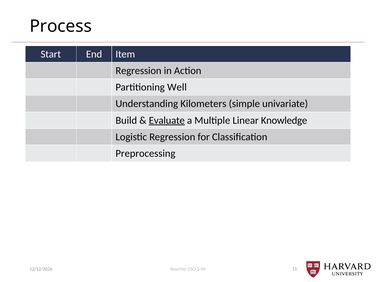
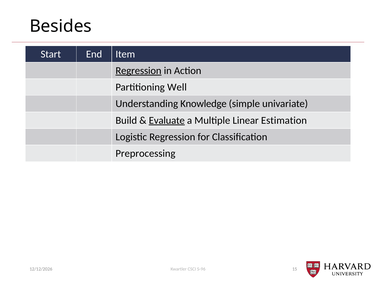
Process: Process -> Besides (61, 26)
Regression underline: none -> present (138, 71)
Kilometers: Kilometers -> Knowledge (203, 104)
Knowledge: Knowledge -> Estimation (284, 120)
